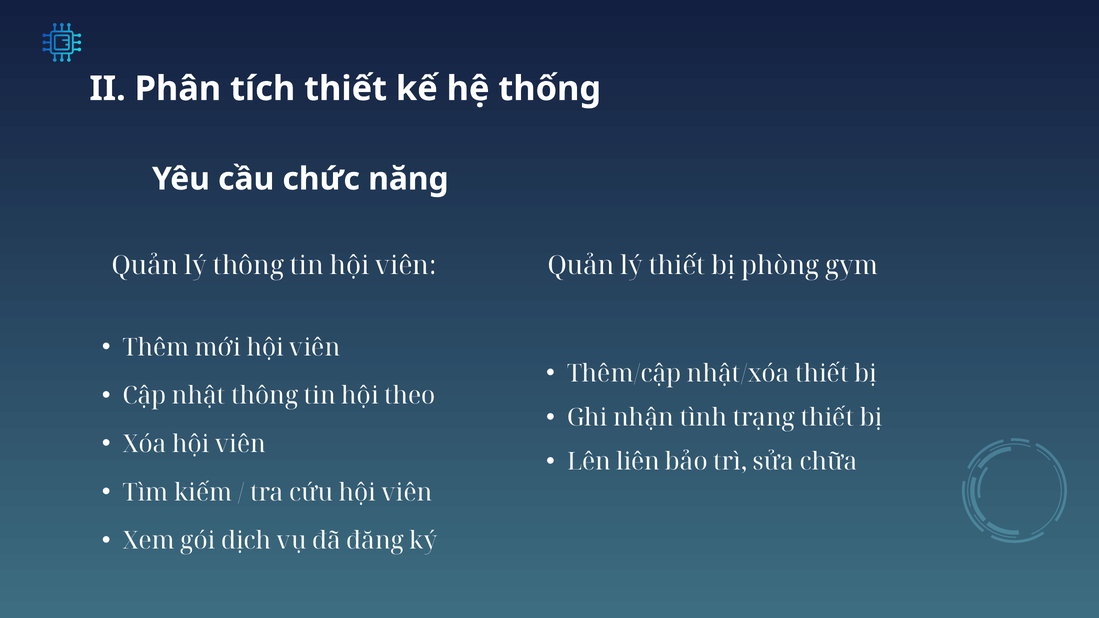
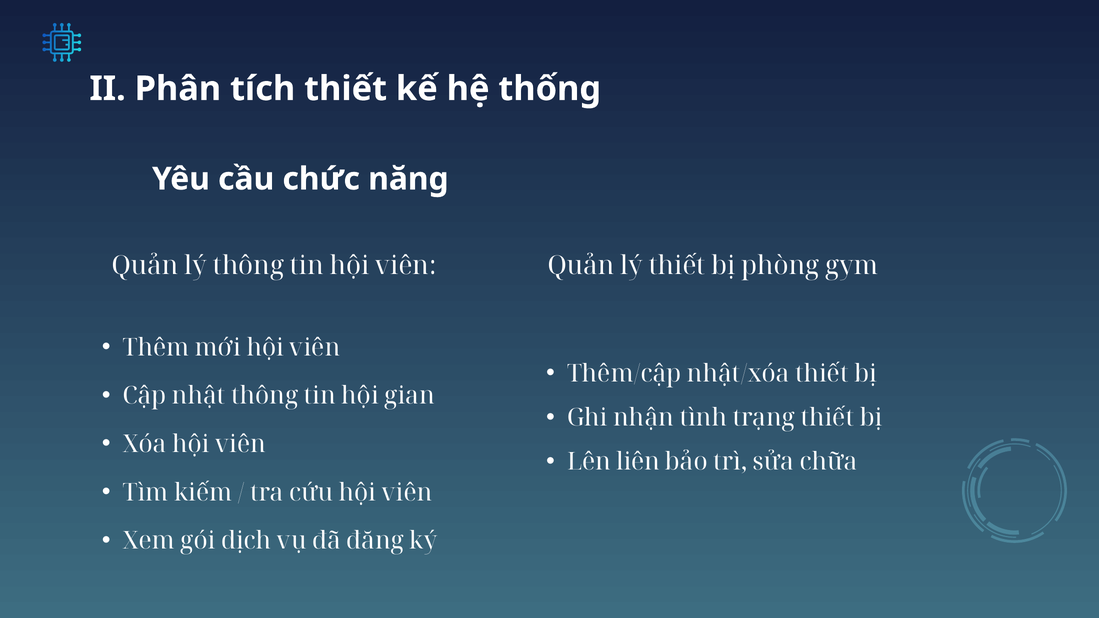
theo: theo -> gian (410, 396)
